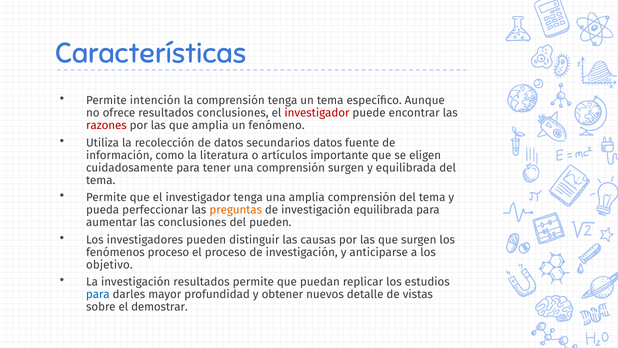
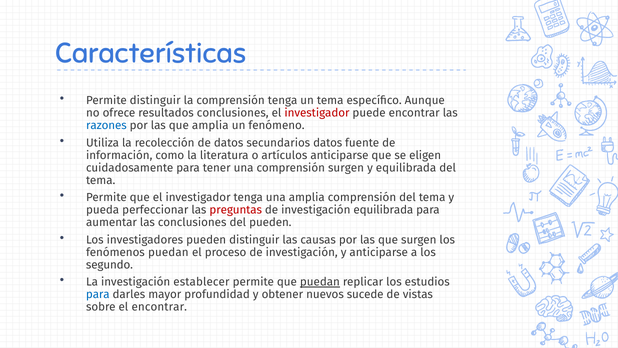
Permite intención: intención -> distinguir (155, 100)
razones colour: red -> blue (106, 125)
artículos importante: importante -> anticiparse (339, 155)
preguntas colour: orange -> red (236, 210)
fenómenos proceso: proceso -> puedan (168, 252)
objetivo: objetivo -> segundo (109, 264)
investigación resultados: resultados -> establecer (201, 282)
puedan underline: none -> present (320, 282)
detalle: detalle -> sucede (365, 294)
el demostrar: demostrar -> encontrar (159, 307)
